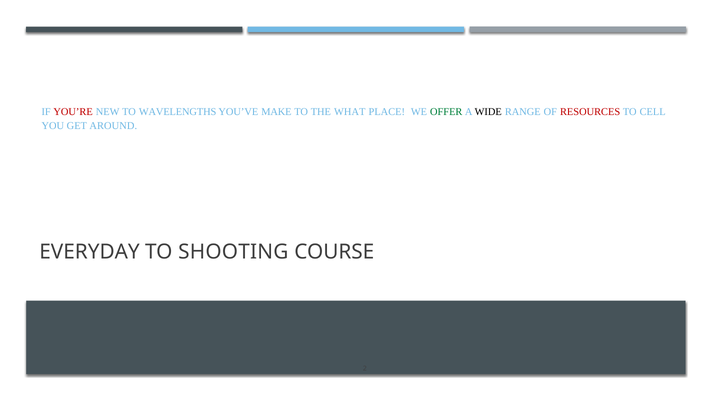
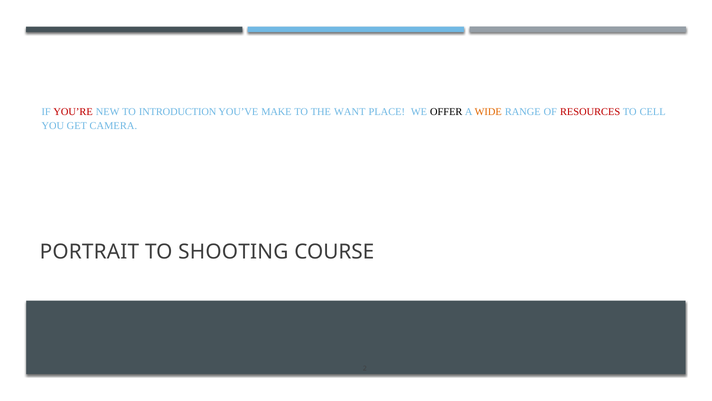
WAVELENGTHS: WAVELENGTHS -> INTRODUCTION (178, 112)
WHAT: WHAT -> WANT (350, 112)
OFFER colour: green -> black (446, 112)
WIDE colour: black -> orange (488, 112)
AROUND: AROUND -> CAMERA (113, 125)
EVERYDAY: EVERYDAY -> PORTRAIT (89, 252)
